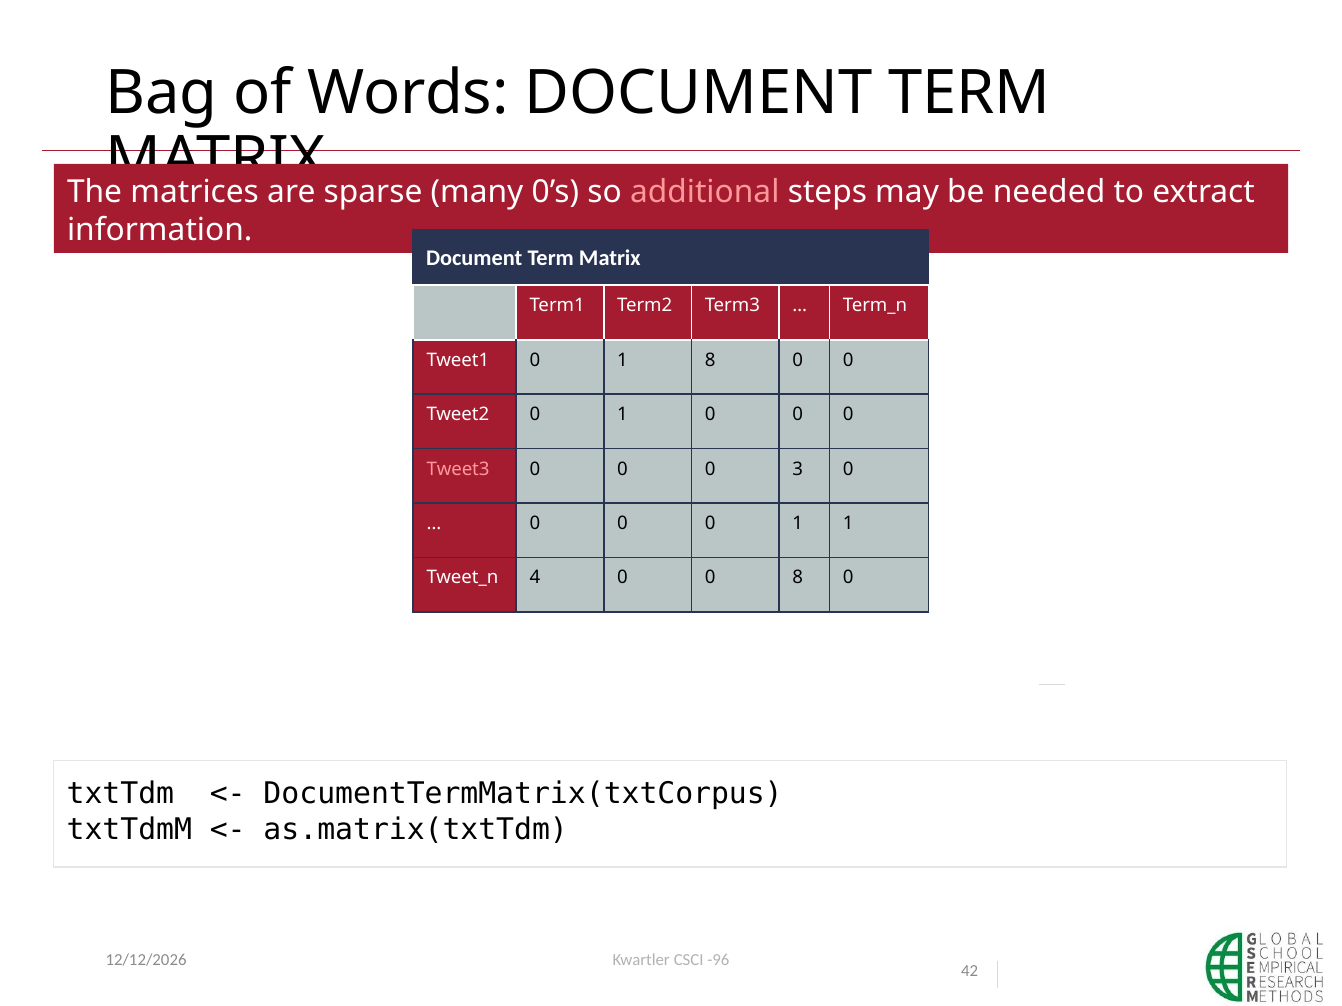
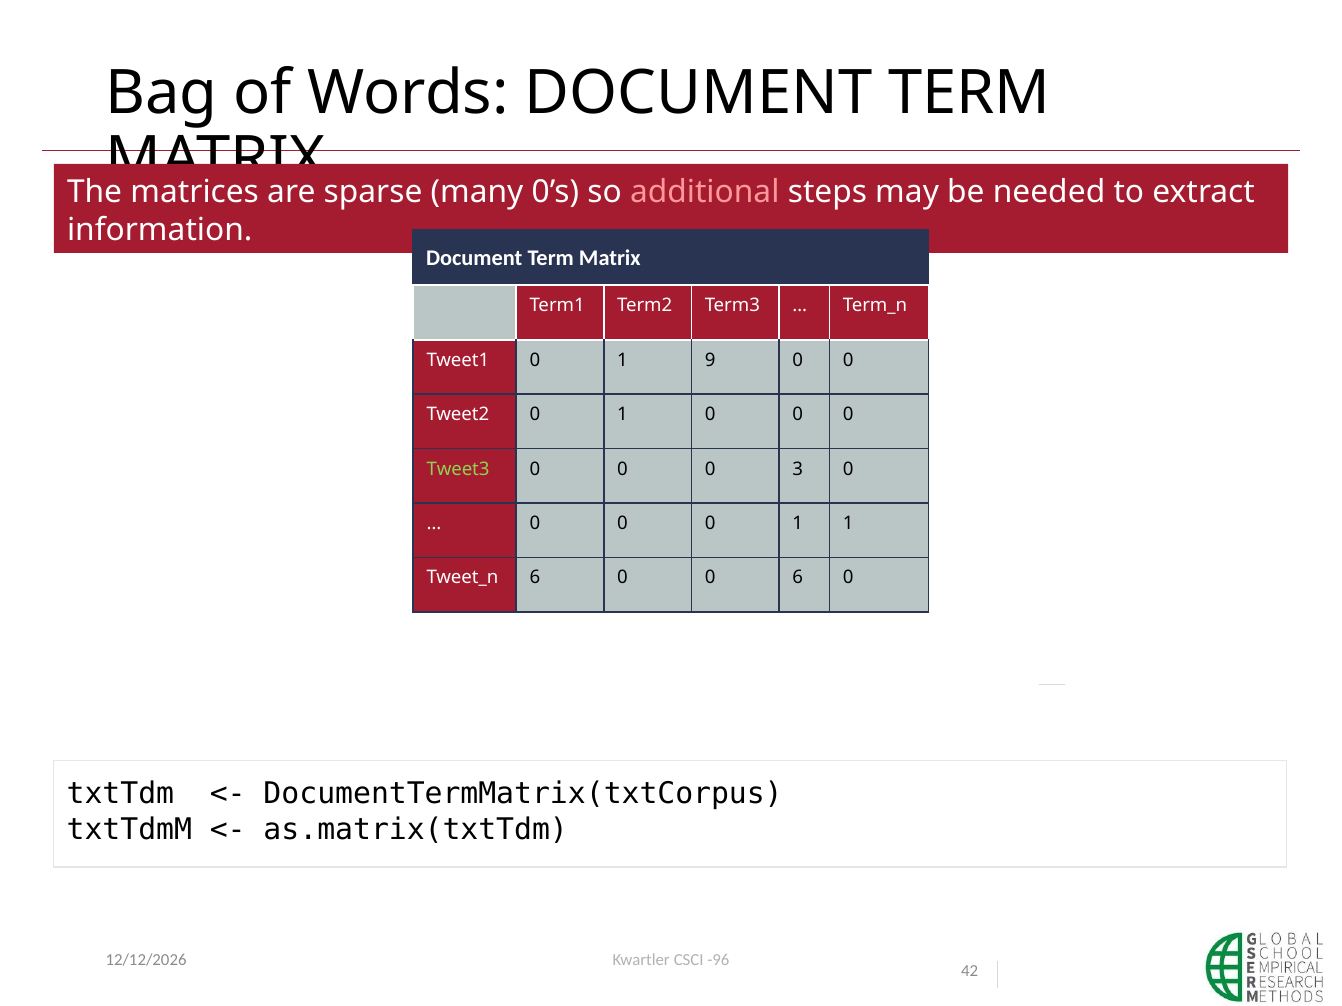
1 8: 8 -> 9 (710, 360)
Tweet3 colour: pink -> light green (458, 469)
4: 4 -> 6 (535, 578)
0 8: 8 -> 6 (798, 578)
